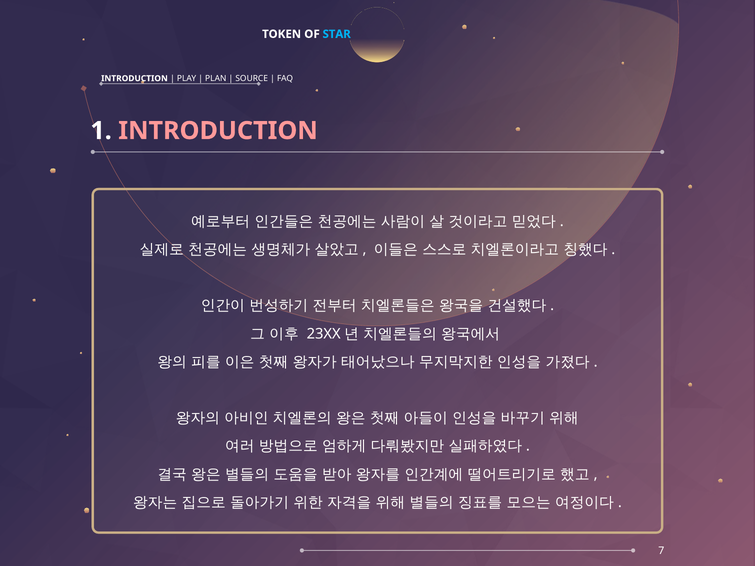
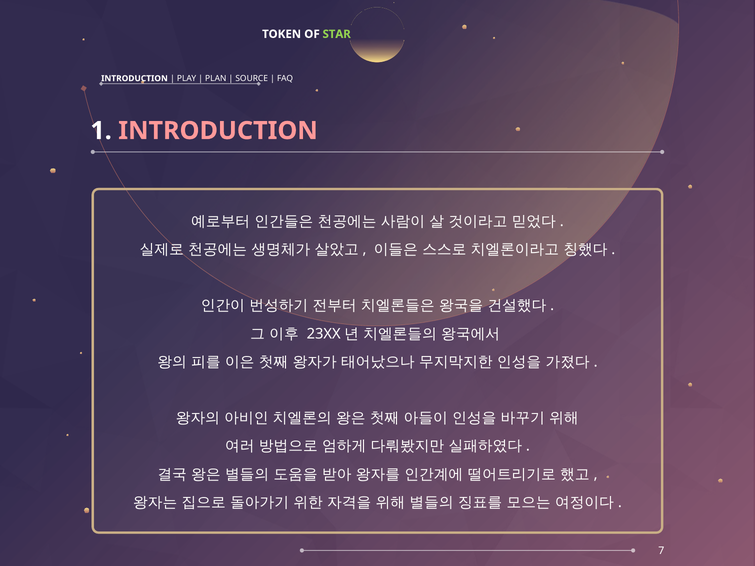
STAR colour: light blue -> light green (337, 34)
